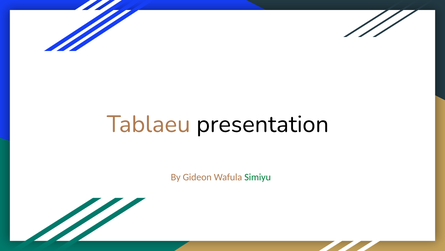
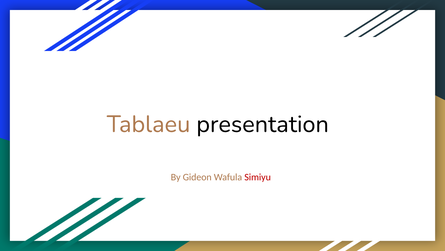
Simiyu colour: green -> red (258, 177)
